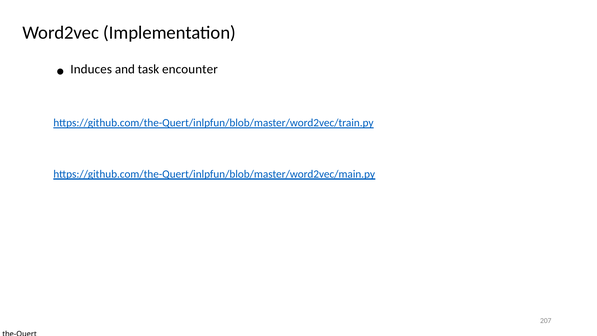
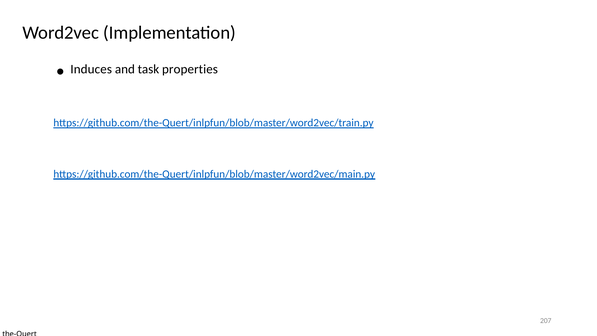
encounter: encounter -> properties (190, 69)
